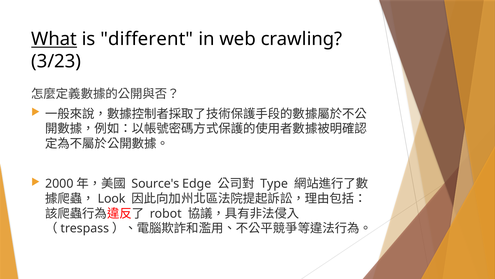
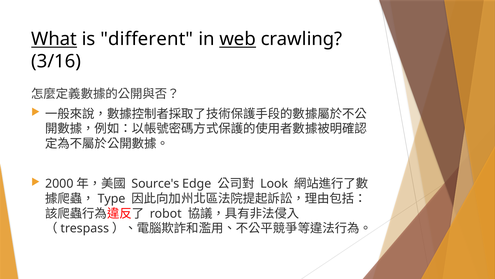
web underline: none -> present (238, 39)
3/23: 3/23 -> 3/16 (56, 61)
Type: Type -> Look (274, 184)
Look: Look -> Type (111, 198)
